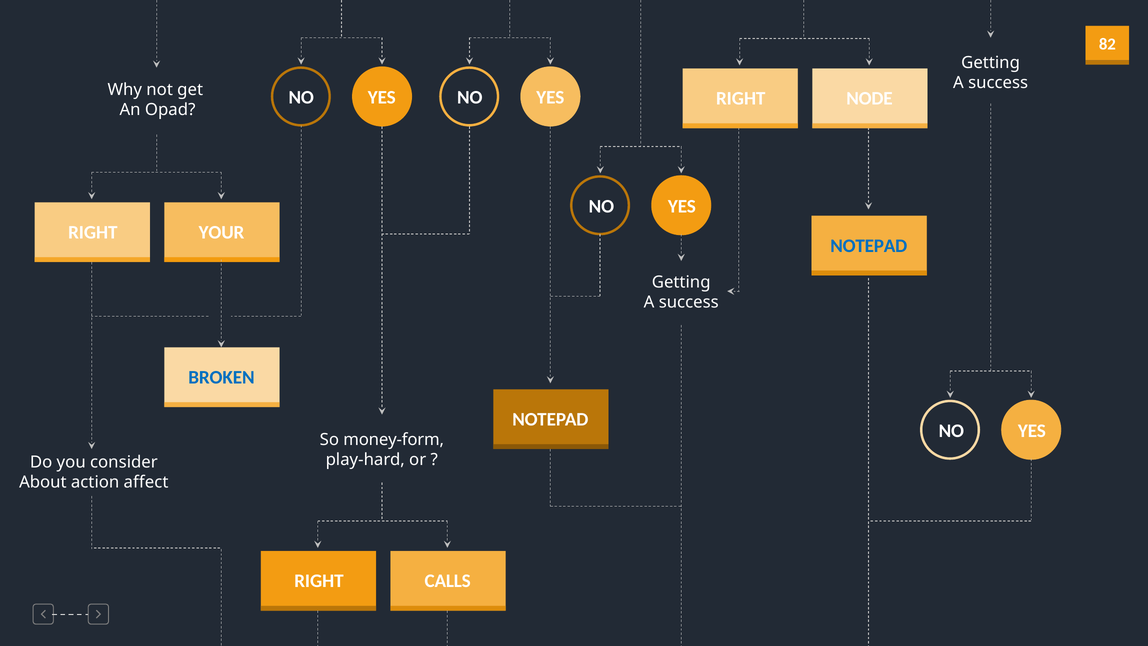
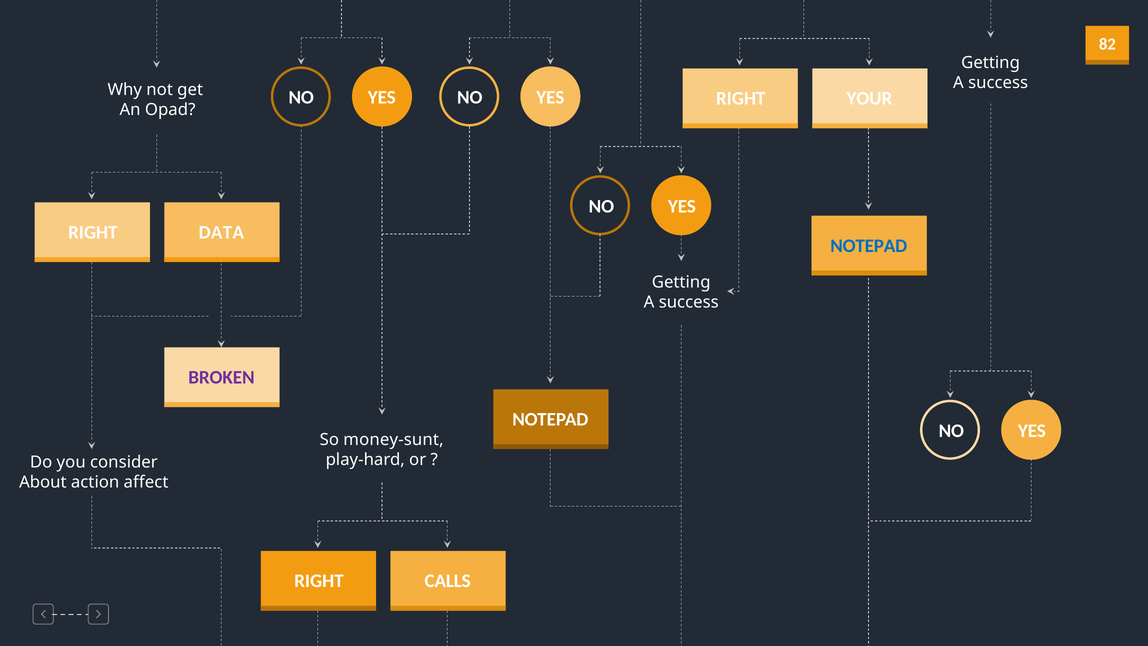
NODE: NODE -> YOUR (869, 99)
YOUR: YOUR -> DATA (221, 232)
BROKEN colour: blue -> purple (221, 377)
money-form: money-form -> money-sunt (394, 440)
